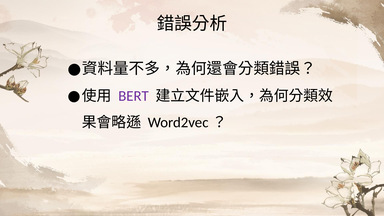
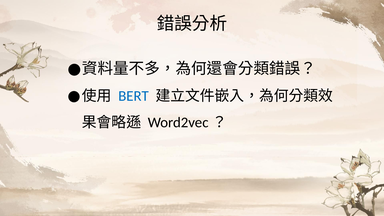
BERT colour: purple -> blue (134, 96)
